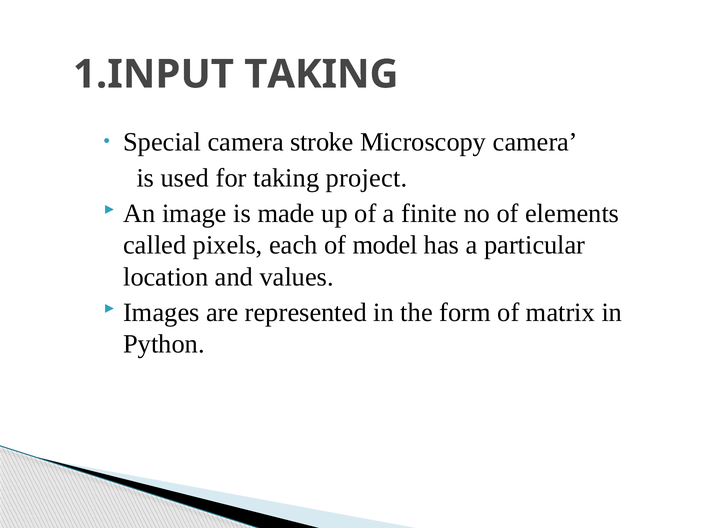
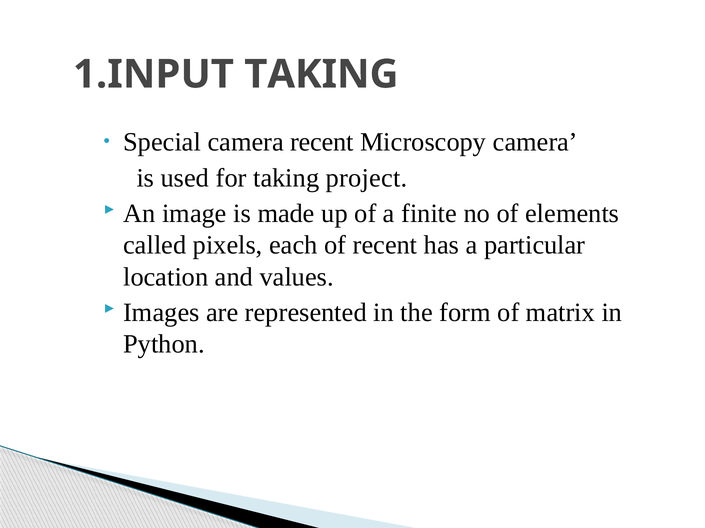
camera stroke: stroke -> recent (322, 142)
of model: model -> recent (385, 245)
